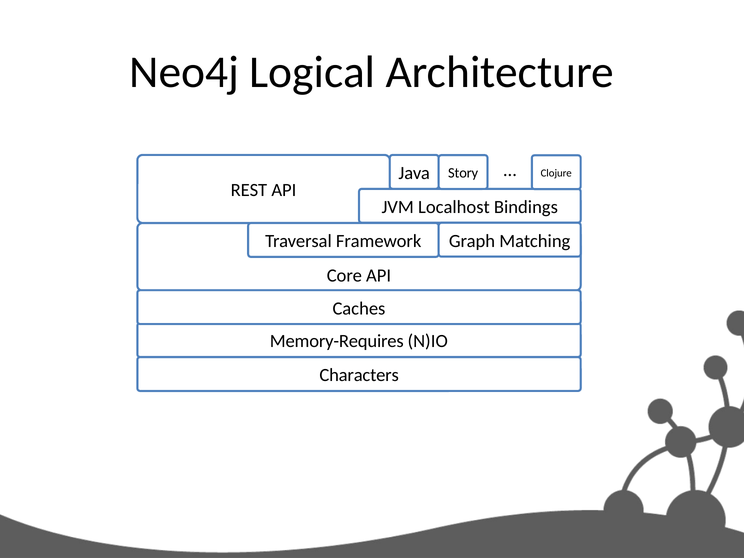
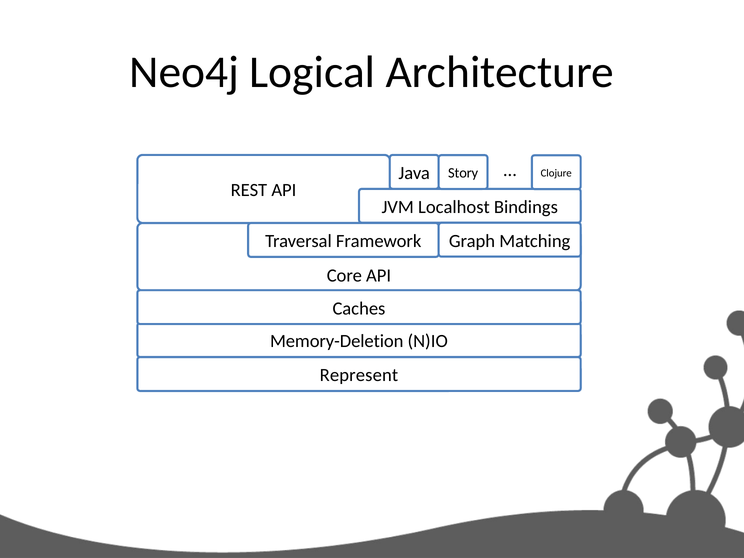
Memory-Requires: Memory-Requires -> Memory-Deletion (337, 341)
Characters: Characters -> Represent (359, 375)
